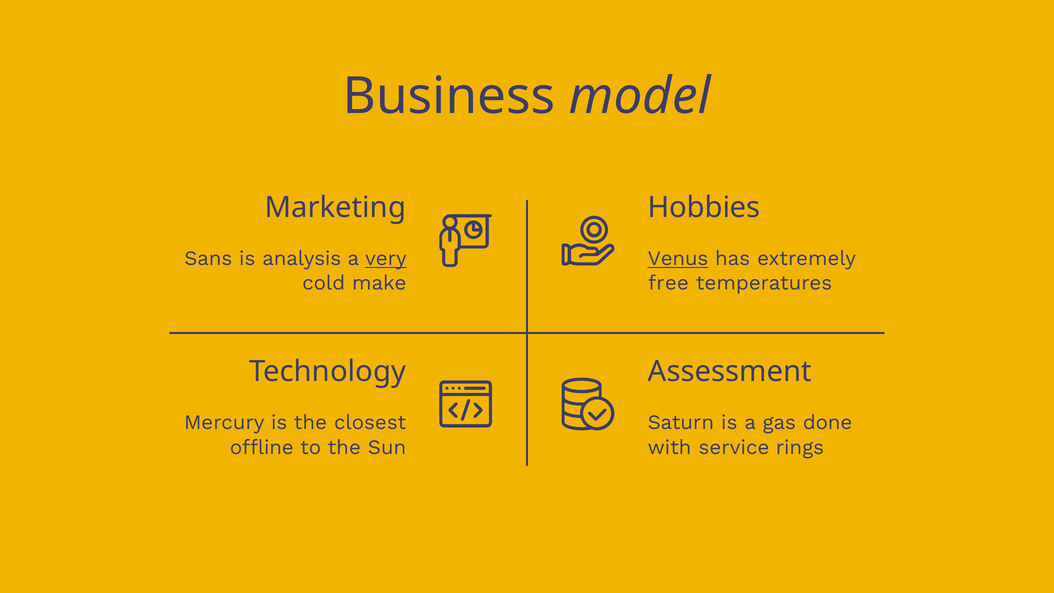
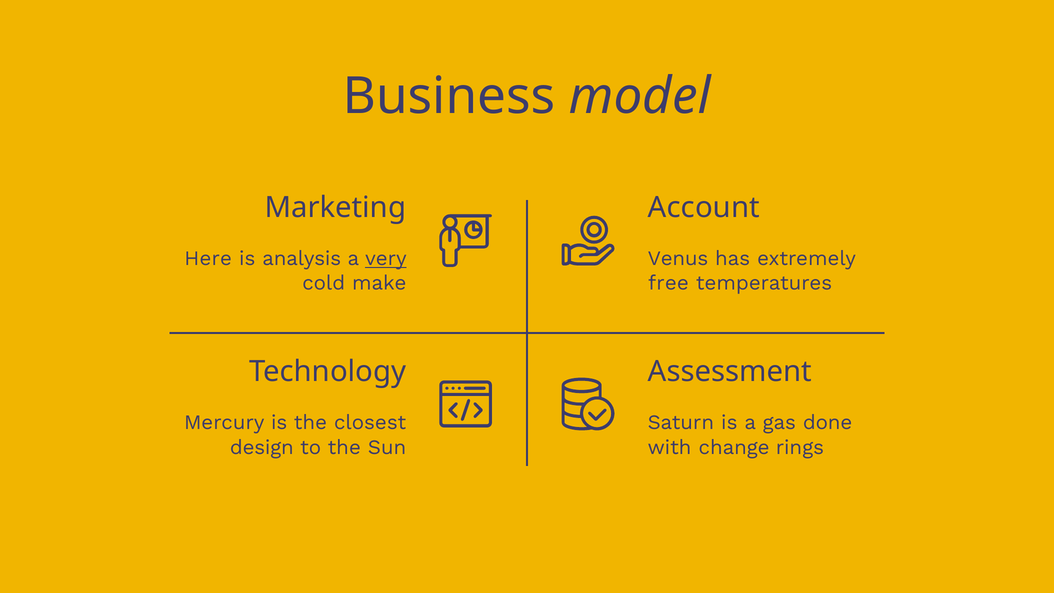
Hobbies: Hobbies -> Account (704, 208)
Sans: Sans -> Here (208, 259)
Venus underline: present -> none (678, 259)
offline: offline -> design (262, 447)
service: service -> change (734, 447)
